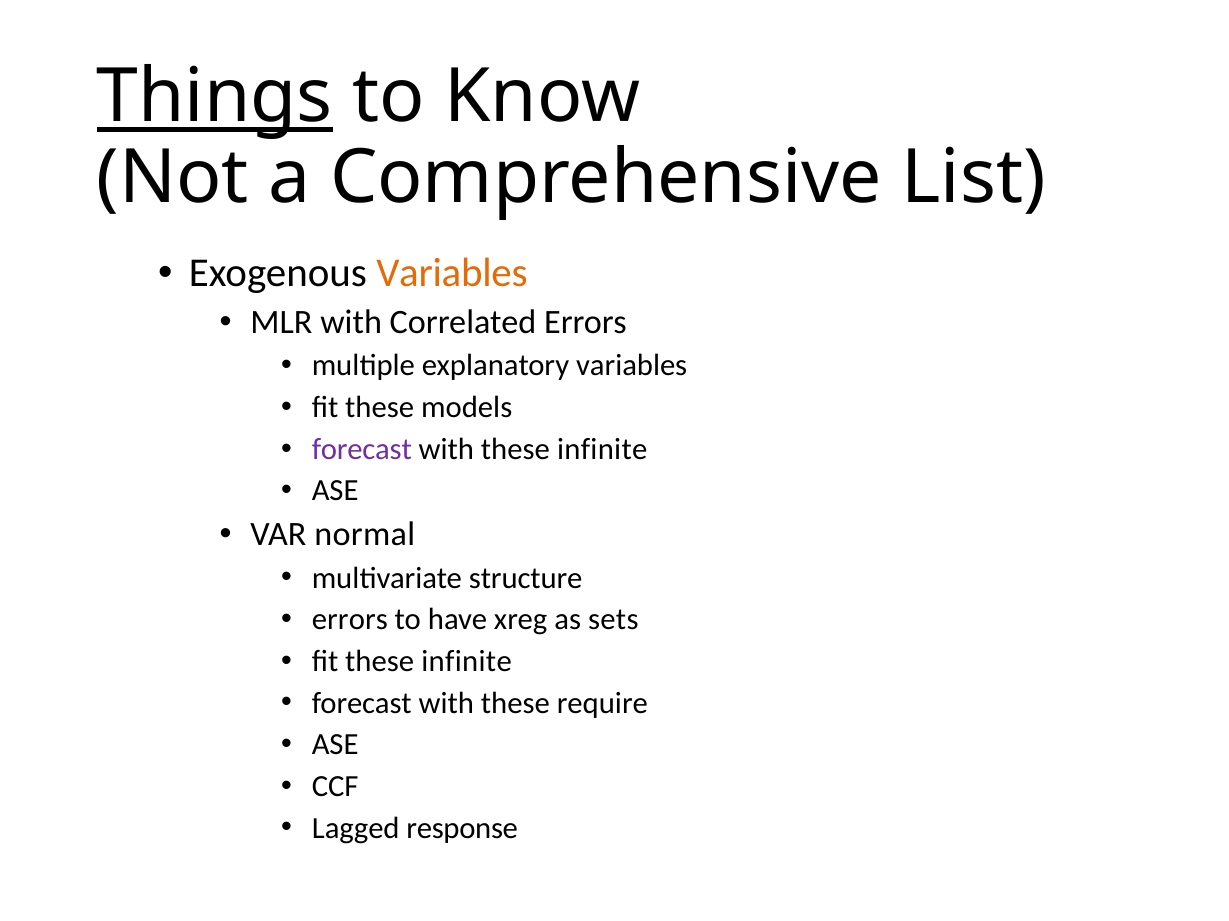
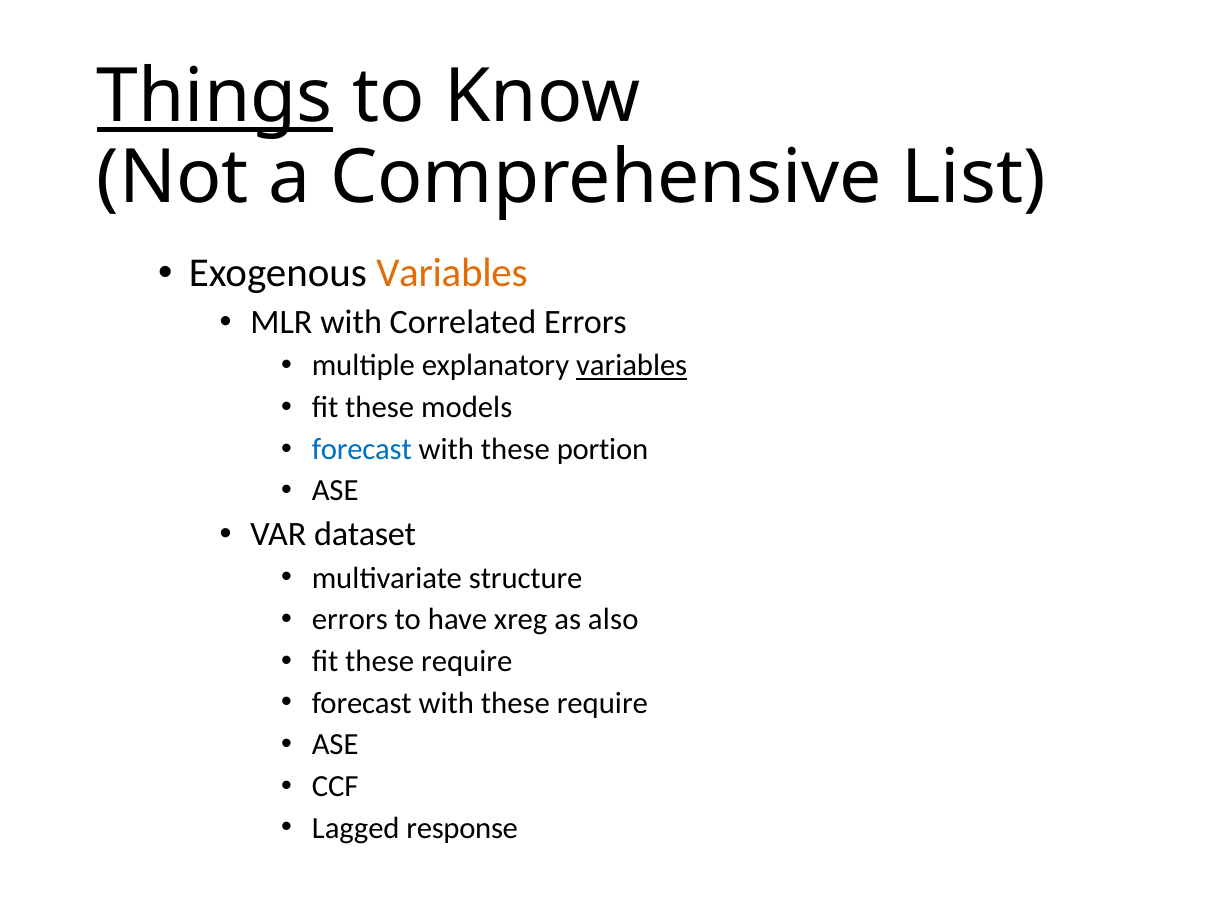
variables underline: none -> present (632, 366)
forecast colour: purple -> blue (362, 450)
with these infinite: infinite -> portion (602, 450)
normal: normal -> dataset (365, 535)
sets: sets -> also (613, 620)
fit these infinite: infinite -> require (467, 662)
